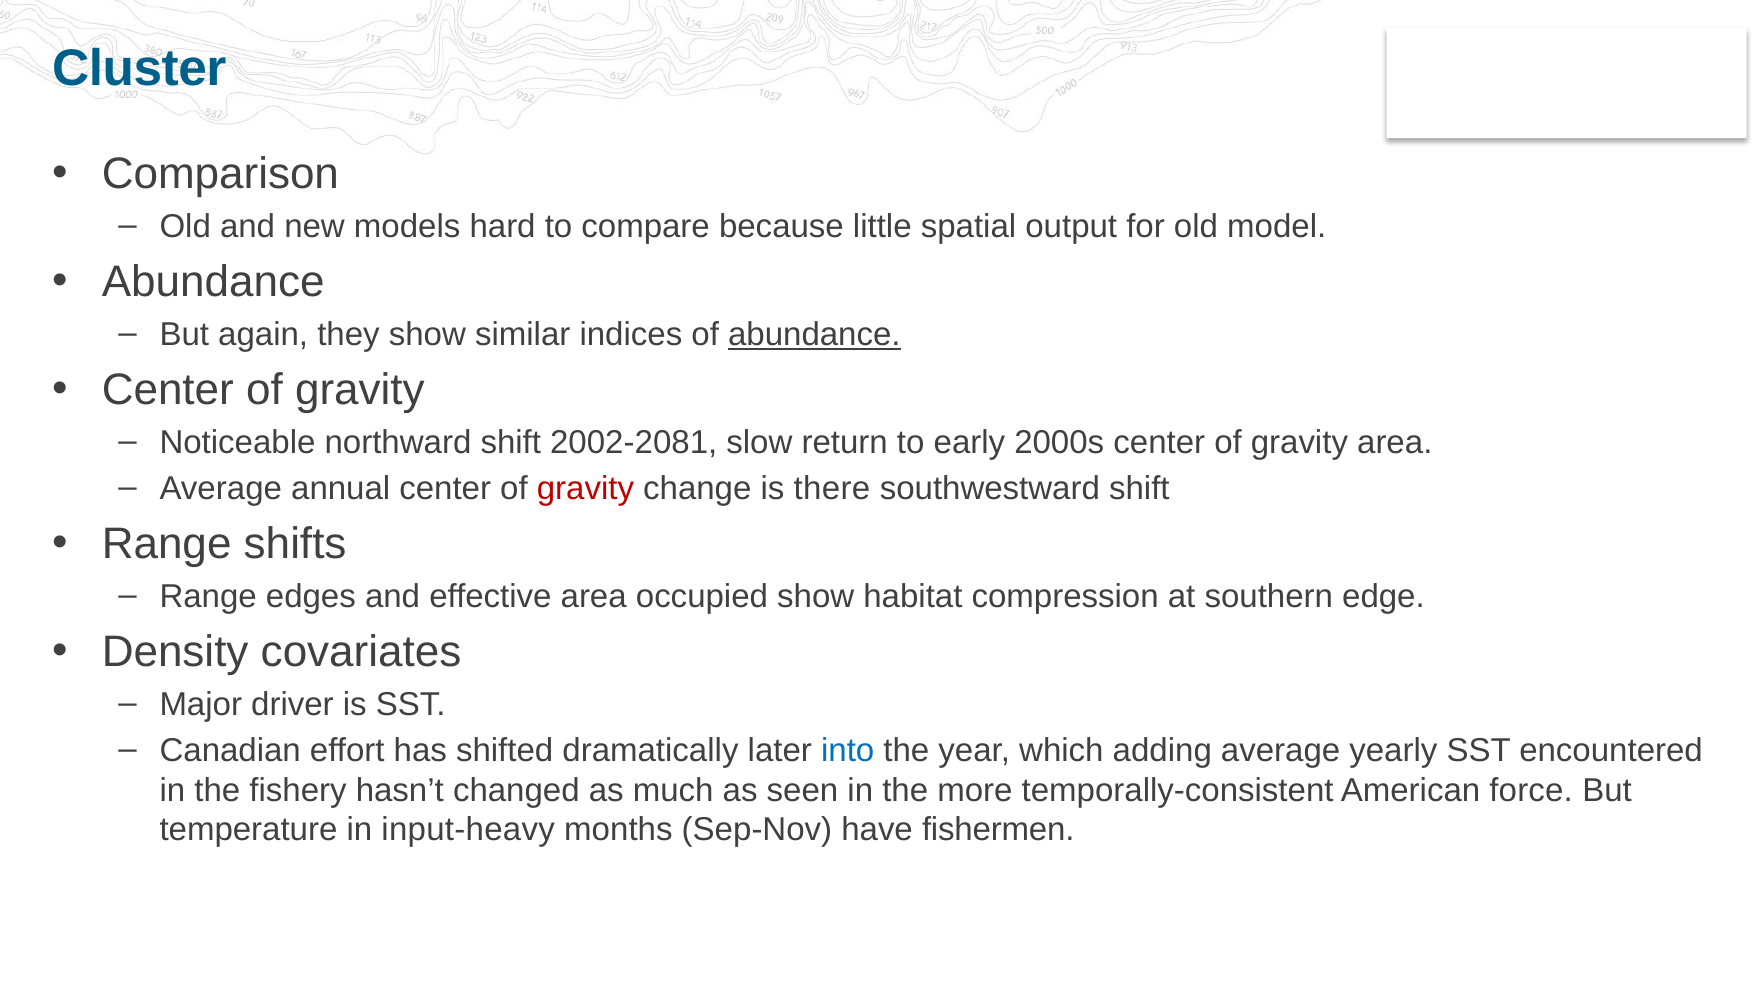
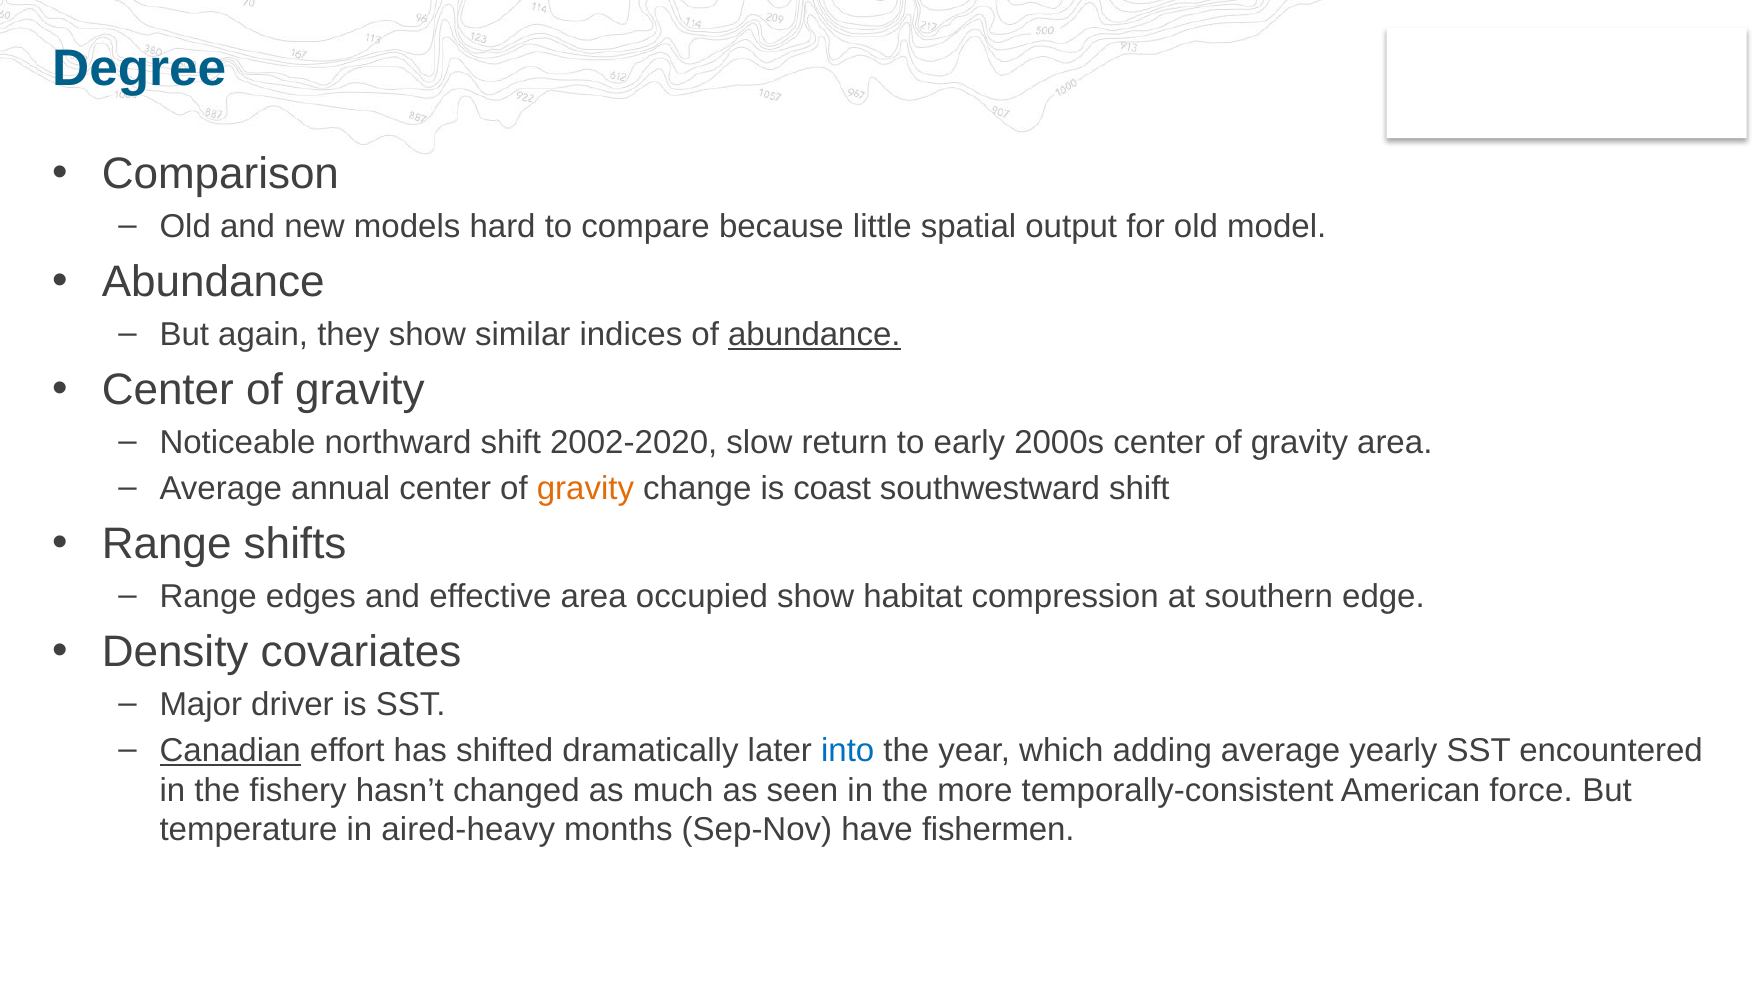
Cluster: Cluster -> Degree (139, 69)
2002-2081: 2002-2081 -> 2002-2020 (634, 442)
gravity colour: red -> orange (585, 489)
there: there -> coast (832, 489)
Canadian underline: none -> present (230, 751)
input-heavy: input-heavy -> aired-heavy (468, 830)
